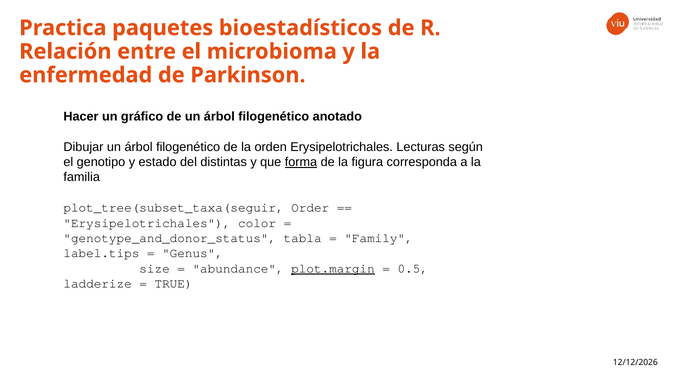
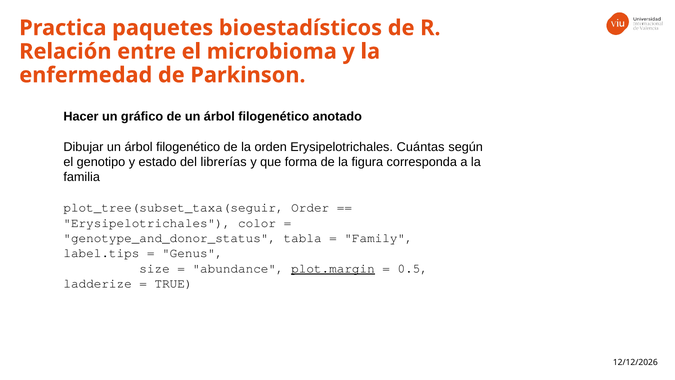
Lecturas: Lecturas -> Cuántas (421, 147)
distintas: distintas -> librerías (224, 162)
forma underline: present -> none (301, 162)
